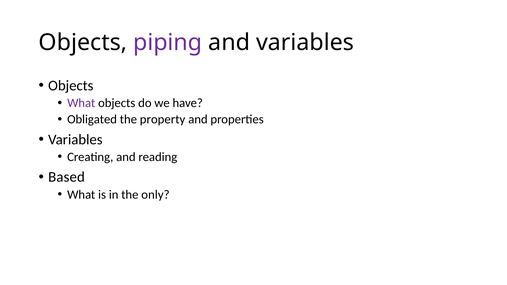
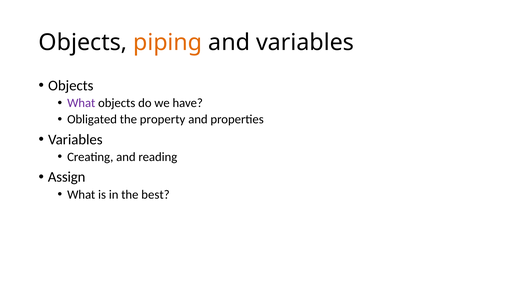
piping colour: purple -> orange (168, 43)
Based: Based -> Assign (67, 177)
only: only -> best (155, 195)
